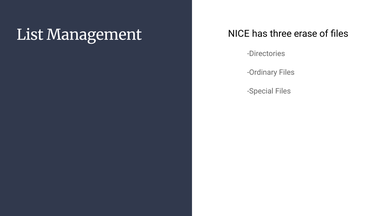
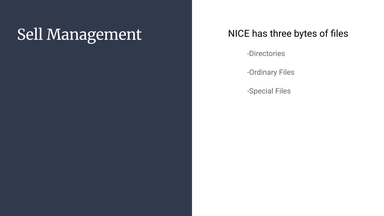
List: List -> Sell (30, 35)
erase: erase -> bytes (306, 34)
